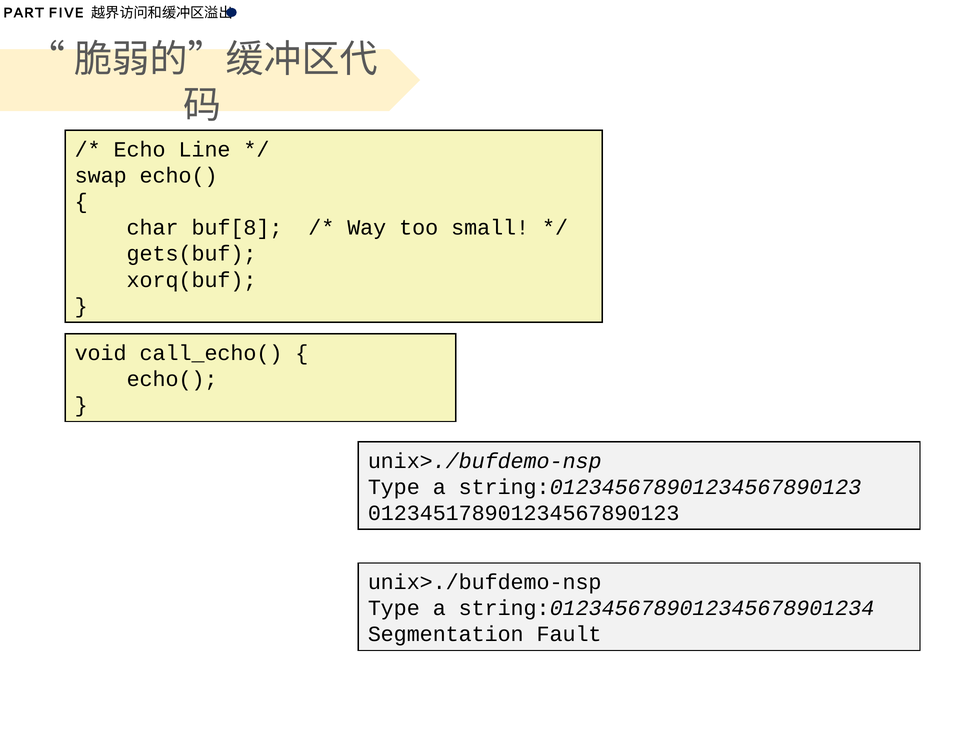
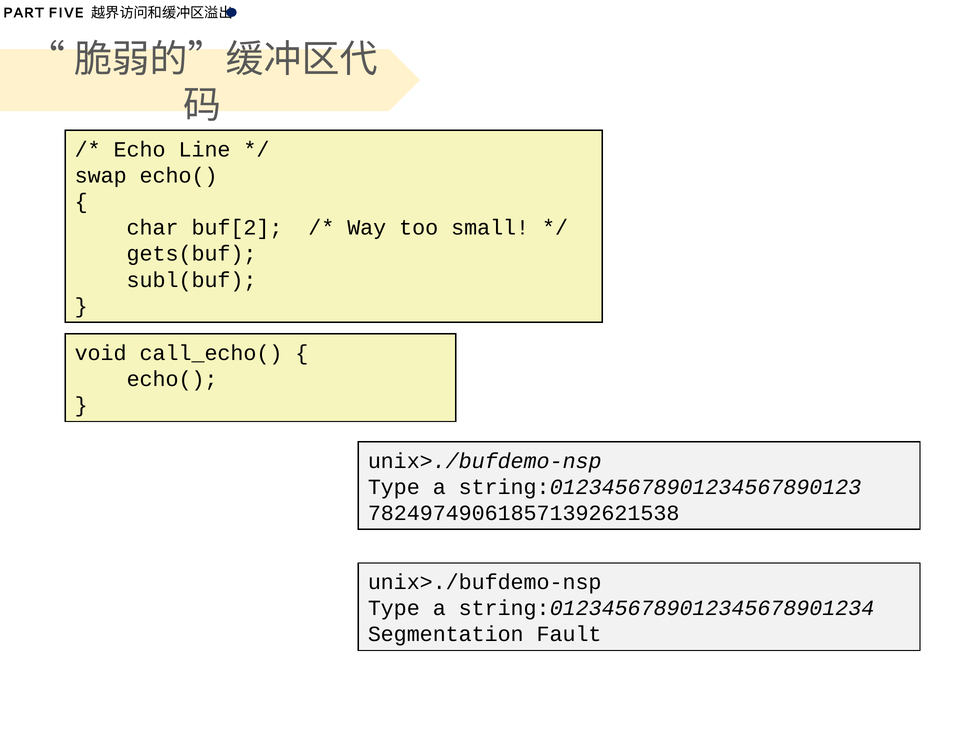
buf[8: buf[8 -> buf[2 (237, 228)
xorq(buf: xorq(buf -> subl(buf (192, 280)
012345178901234567890123: 012345178901234567890123 -> 782497490618571392621538 (524, 513)
